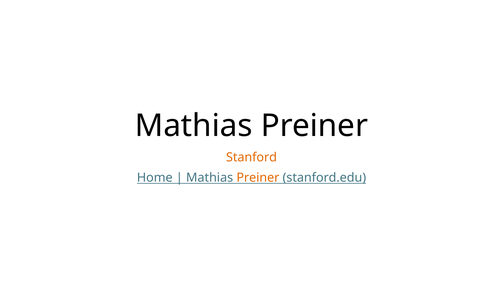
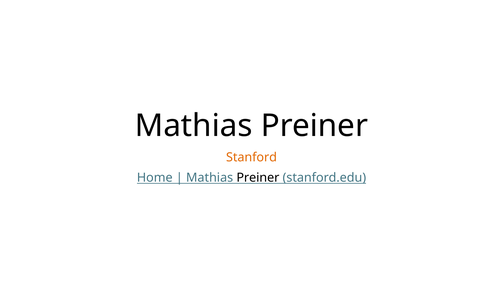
Preiner colour: orange -> black (258, 178)
